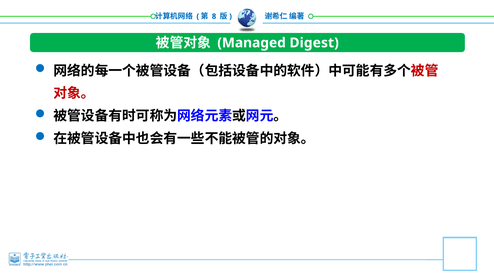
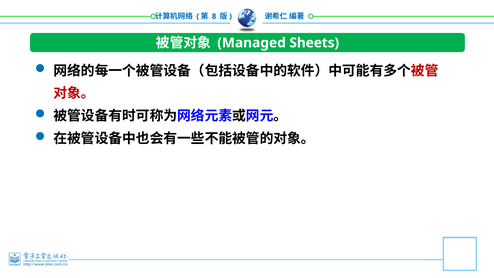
Digest: Digest -> Sheets (314, 43)
